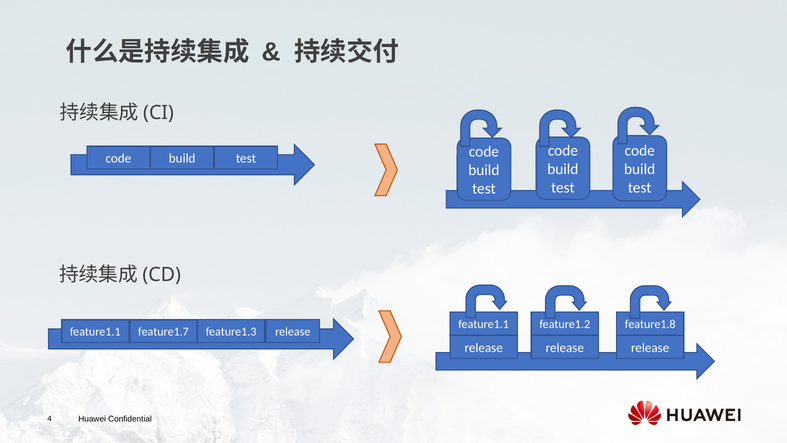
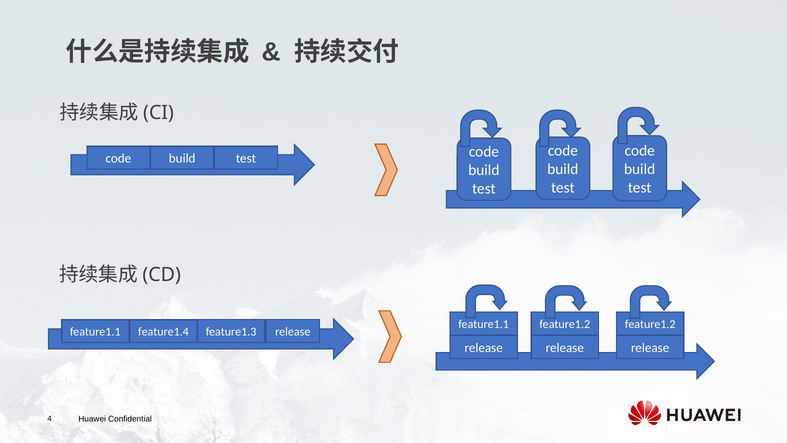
feature1.8: feature1.8 -> feature1.2 (650, 324)
feature1.7: feature1.7 -> feature1.4 (163, 332)
